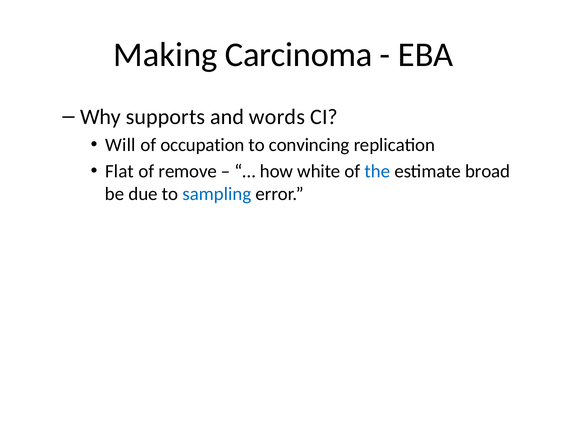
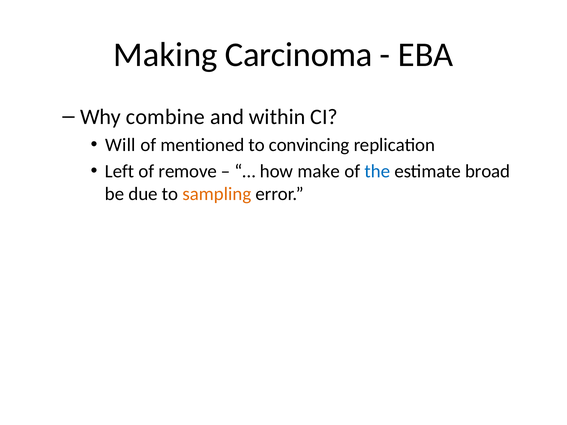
supports: supports -> combine (165, 117)
words: words -> within (277, 117)
occupation: occupation -> mentioned (202, 145)
Flat: Flat -> Left (120, 171)
white: white -> make (319, 171)
sampling colour: blue -> orange (217, 194)
